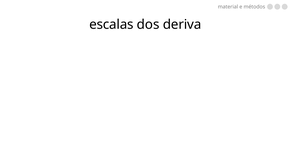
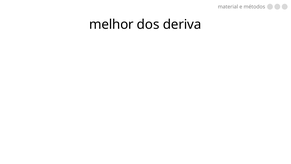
escalas: escalas -> melhor (111, 24)
